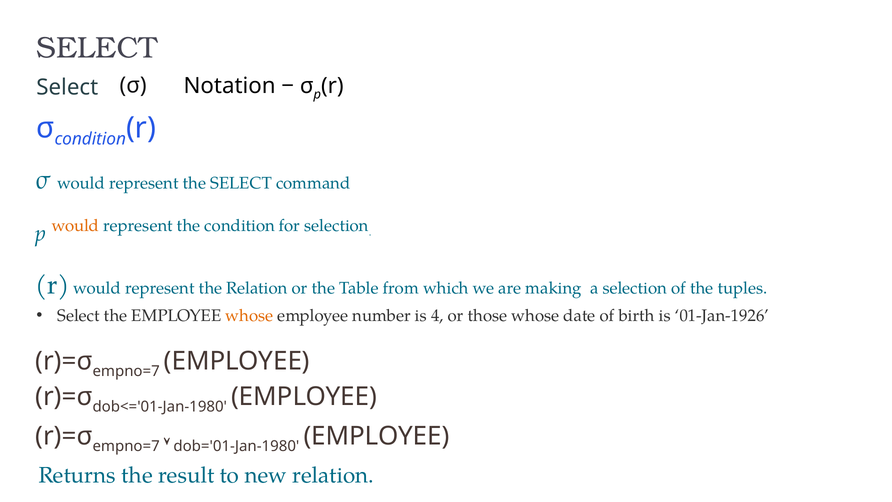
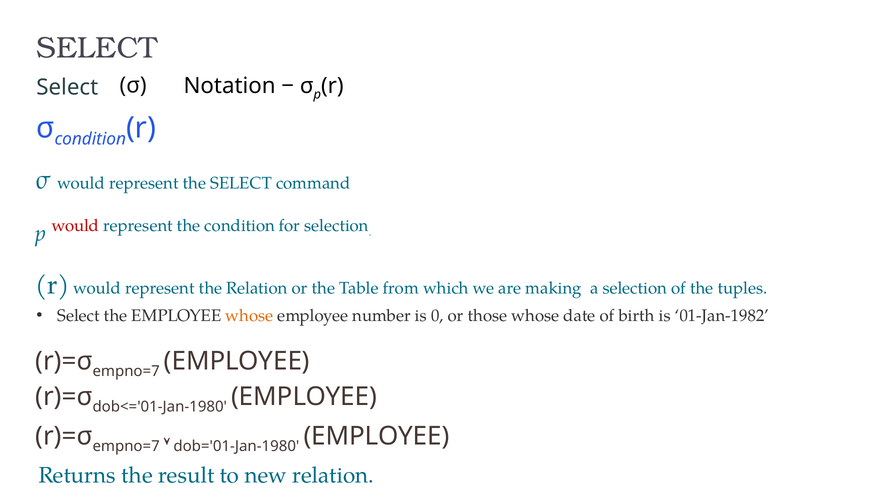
would colour: orange -> red (75, 226)
4: 4 -> 0 (437, 316)
01-Jan-1926: 01-Jan-1926 -> 01-Jan-1982 (722, 316)
